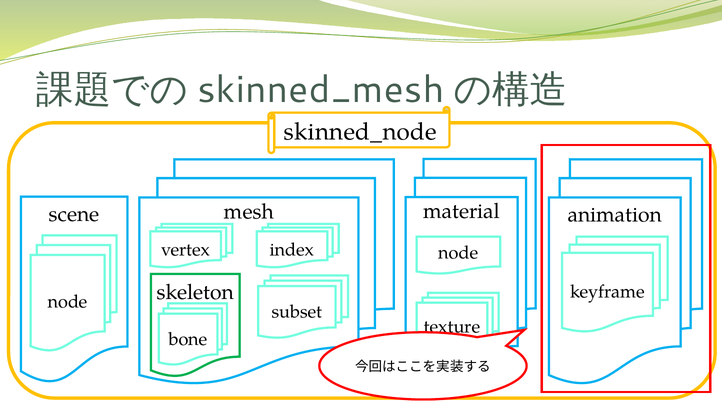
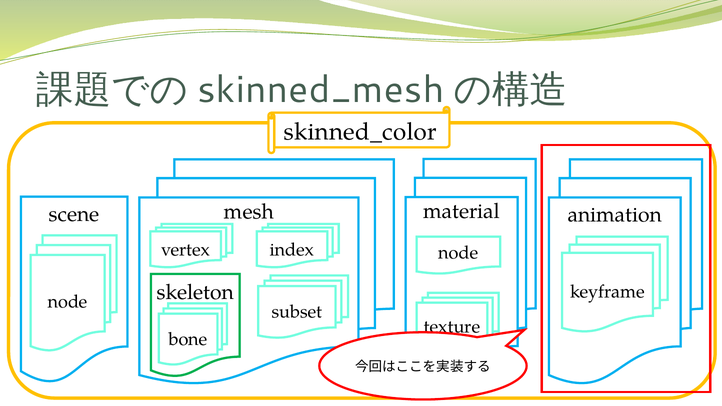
skinned_node: skinned_node -> skinned_color (360, 132)
